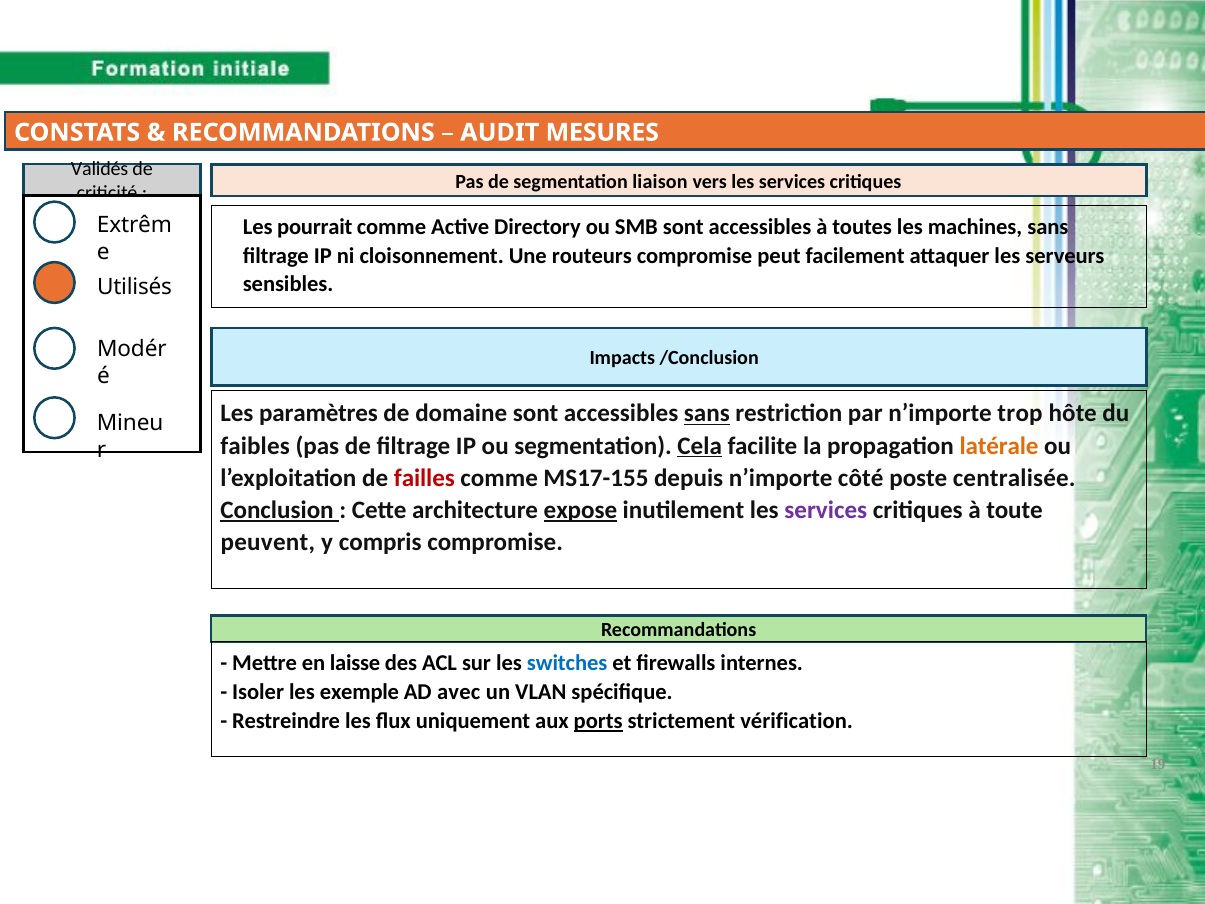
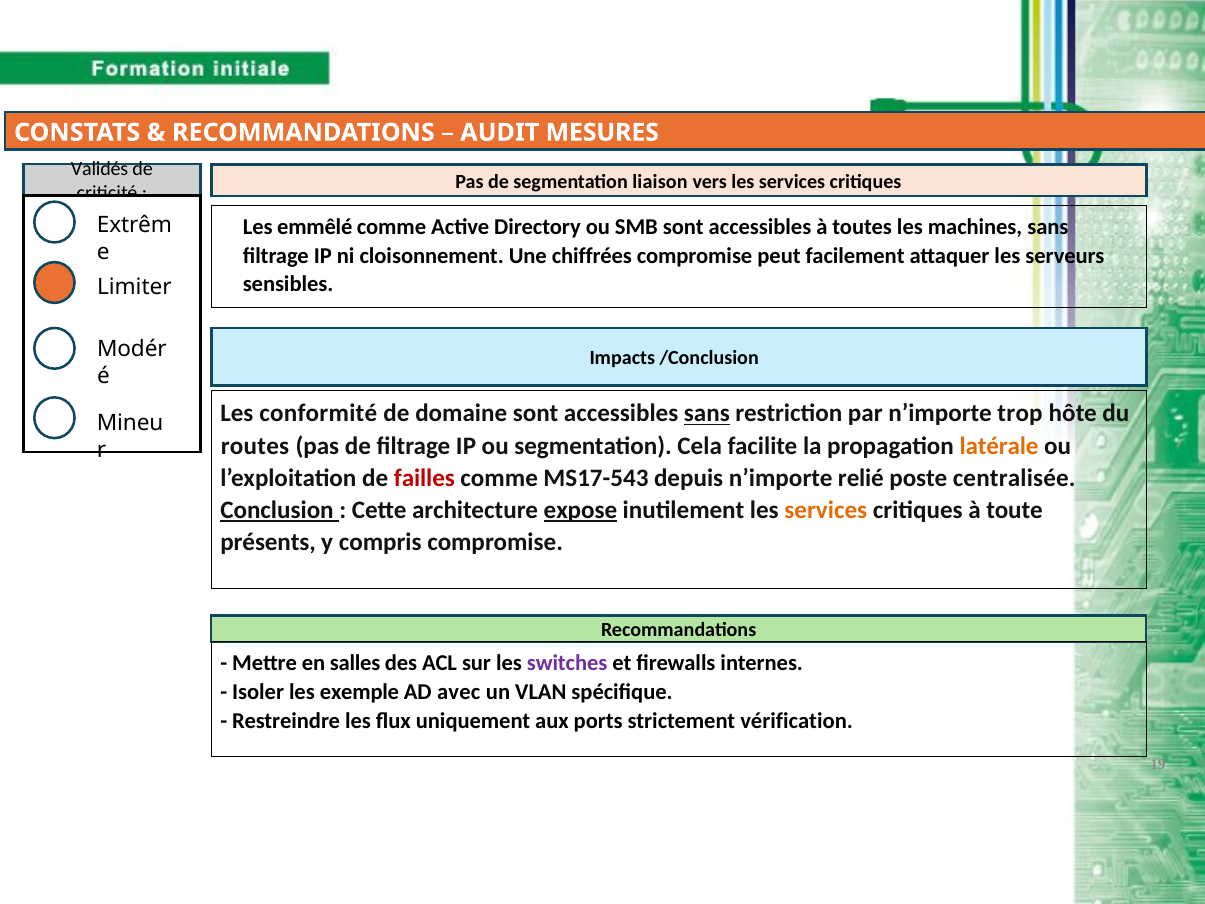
pourrait: pourrait -> emmêlé (315, 227)
routeurs: routeurs -> chiffrées (592, 256)
Utilisés: Utilisés -> Limiter (134, 287)
paramètres: paramètres -> conformité (318, 413)
faibles: faibles -> routes (255, 446)
Cela underline: present -> none (700, 446)
MS17-155: MS17-155 -> MS17-543 (596, 478)
côté: côté -> relié (861, 478)
services colour: purple -> orange (826, 510)
peuvent: peuvent -> présents (268, 542)
laisse: laisse -> salles (355, 663)
switches colour: blue -> purple (567, 663)
ports underline: present -> none (598, 721)
